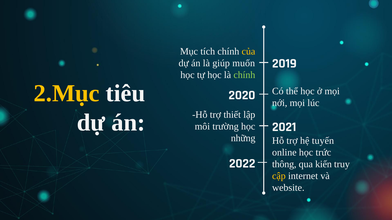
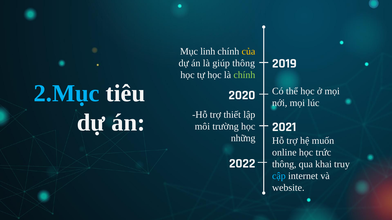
tích: tích -> linh (208, 52)
giúp muốn: muốn -> thông (244, 63)
2.Mục colour: yellow -> light blue (67, 94)
tuyến: tuyến -> muốn (323, 141)
kiến: kiến -> khai (324, 164)
cập colour: yellow -> light blue (279, 176)
